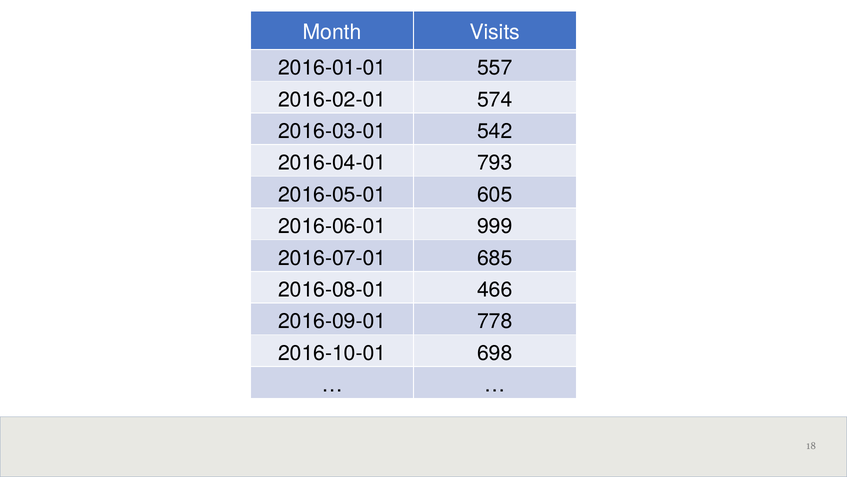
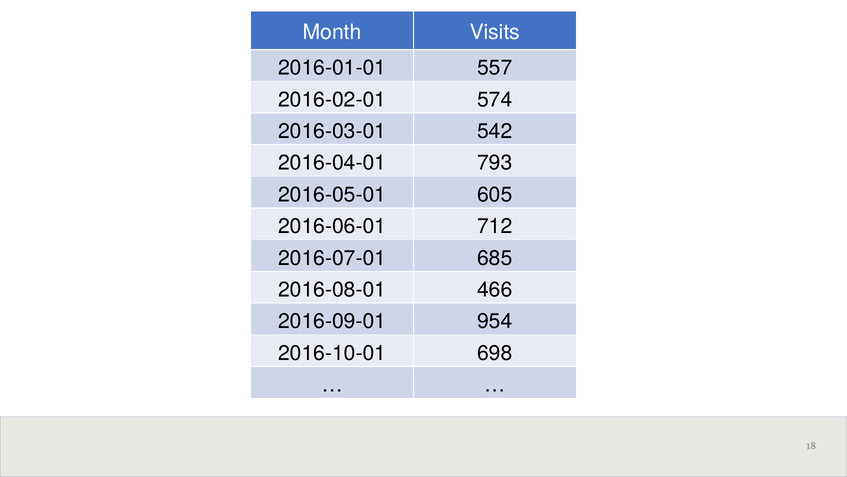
999: 999 -> 712 (495, 226)
778: 778 -> 954 (495, 321)
